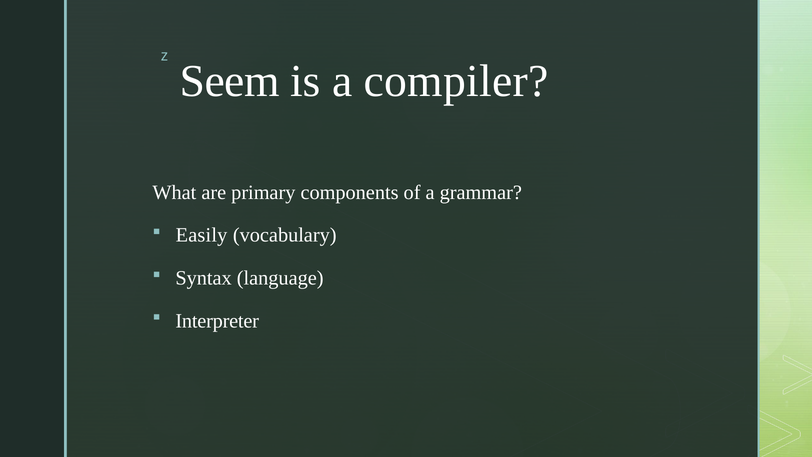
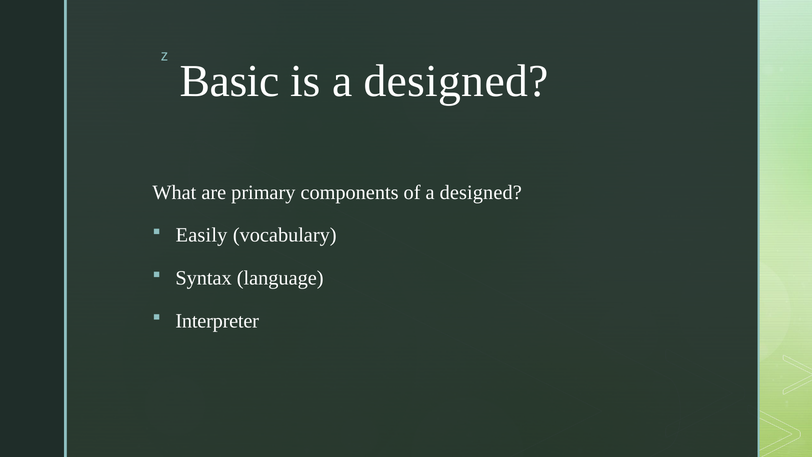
Seem: Seem -> Basic (230, 81)
is a compiler: compiler -> designed (456, 81)
of a grammar: grammar -> designed (481, 192)
